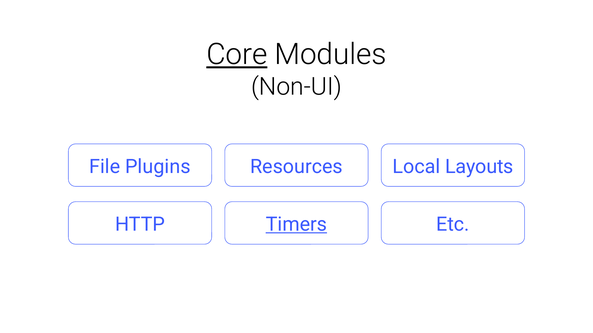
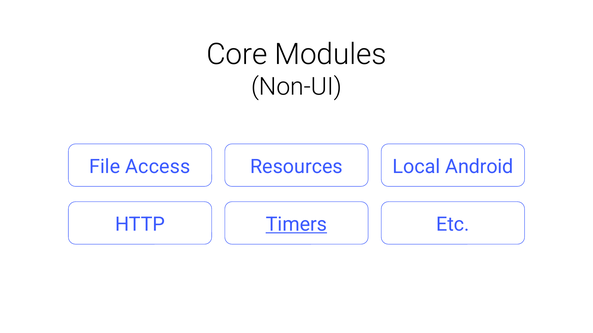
Core underline: present -> none (237, 55)
Plugins: Plugins -> Access (158, 167)
Layouts: Layouts -> Android (479, 167)
